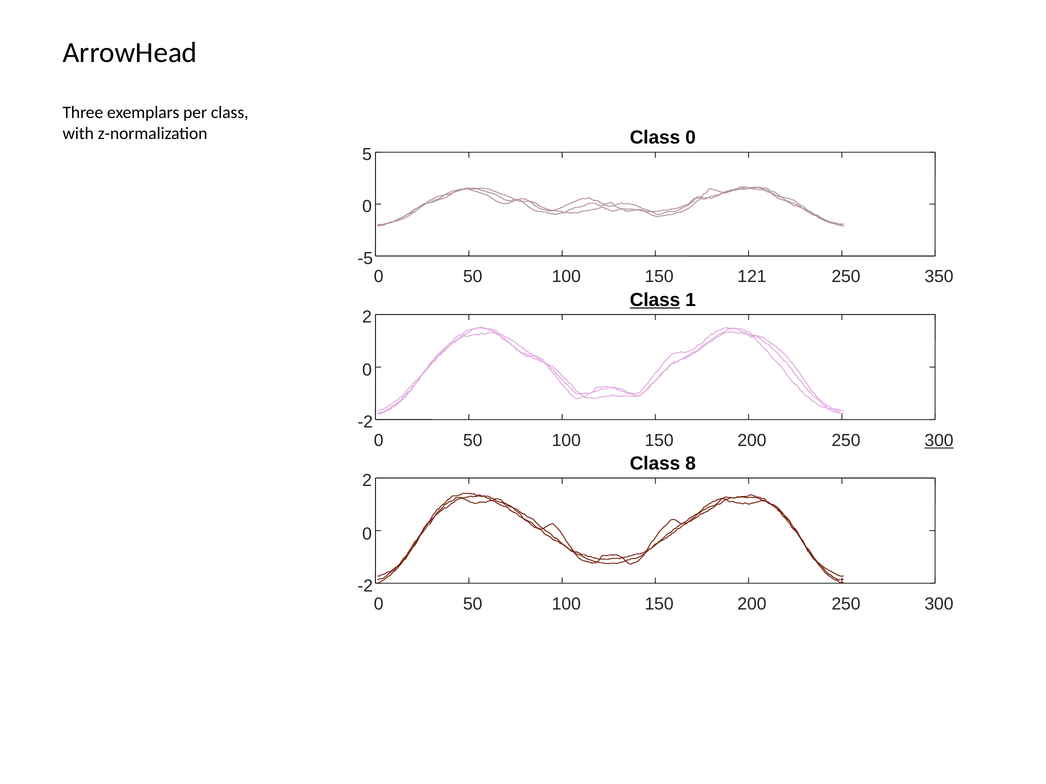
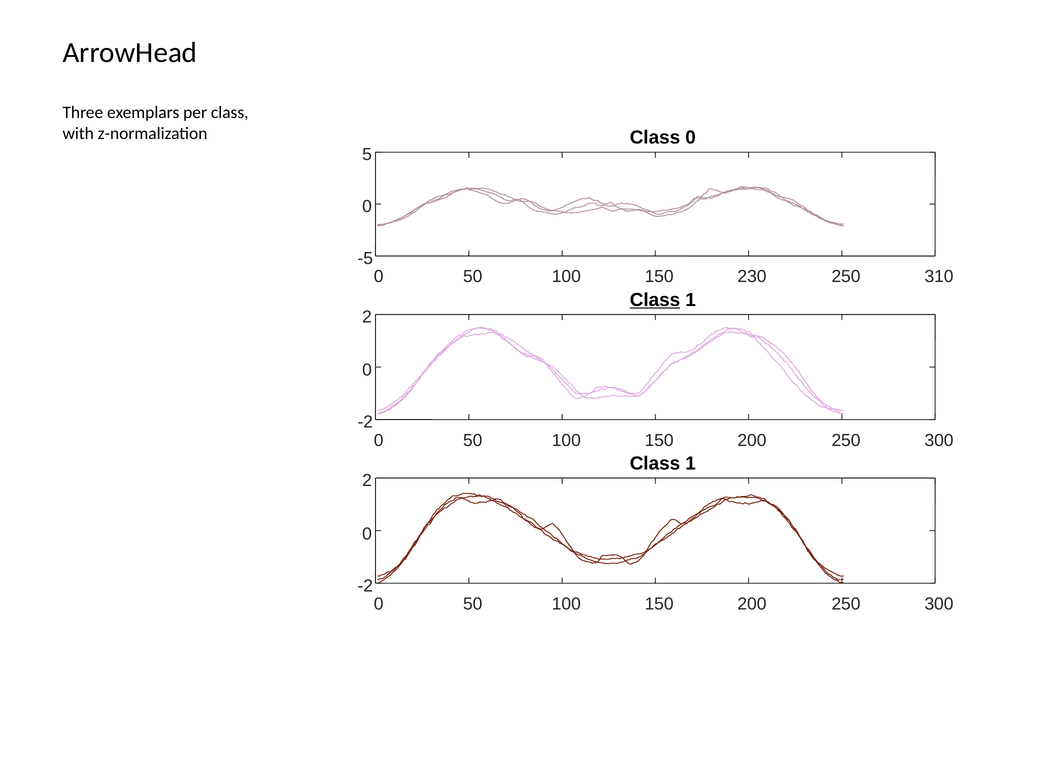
121: 121 -> 230 (752, 277)
350: 350 -> 310 (939, 277)
300 underline: present -> none (939, 441)
8: 8 -> 1 (691, 464)
